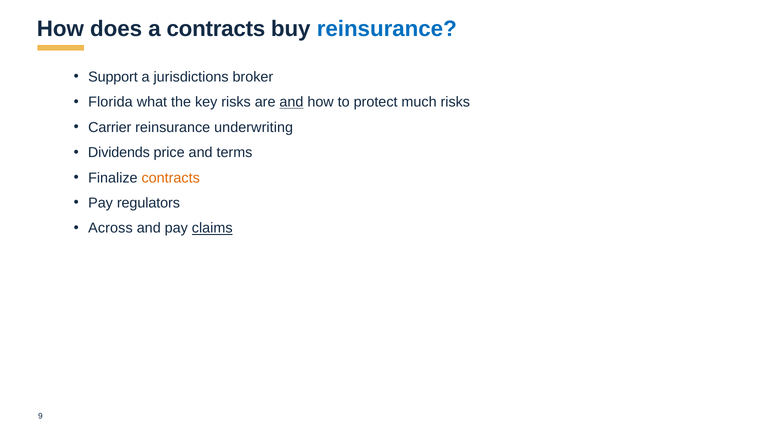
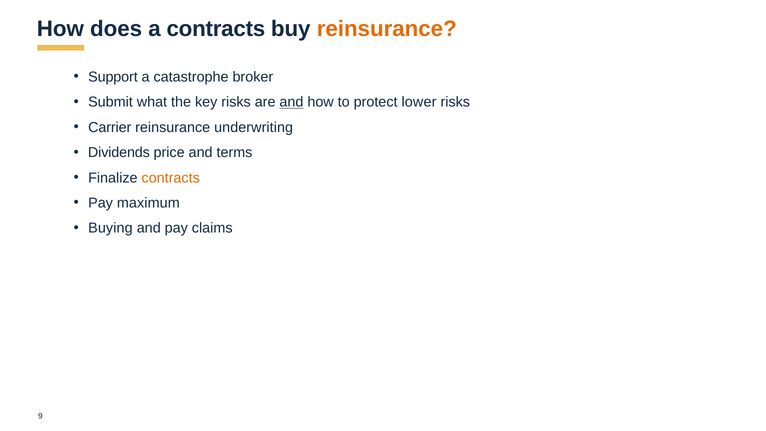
reinsurance colour: blue -> orange (387, 29)
jurisdictions: jurisdictions -> catastrophe (191, 77)
Florida: Florida -> Submit (111, 102)
much: much -> lower (419, 102)
regulators: regulators -> maximum (148, 203)
Across: Across -> Buying (110, 228)
claims underline: present -> none (212, 228)
